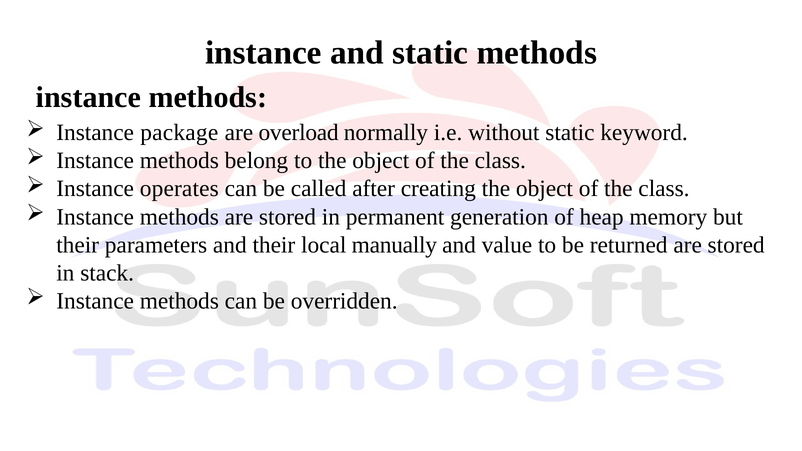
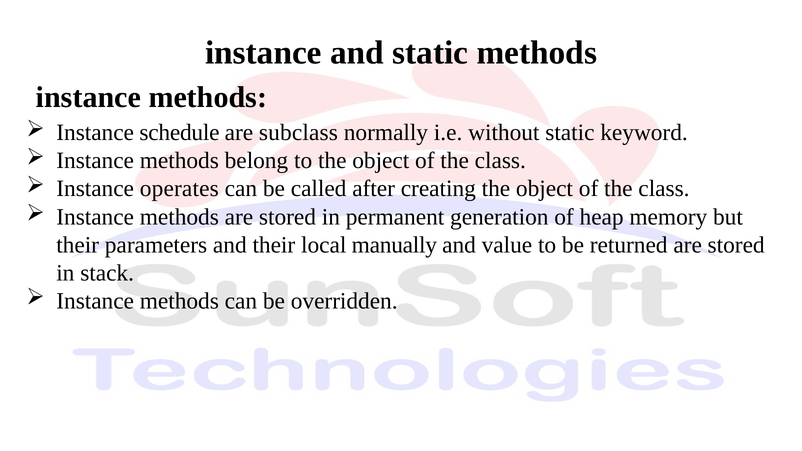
package: package -> schedule (179, 133)
overload: overload -> subclass (298, 133)
